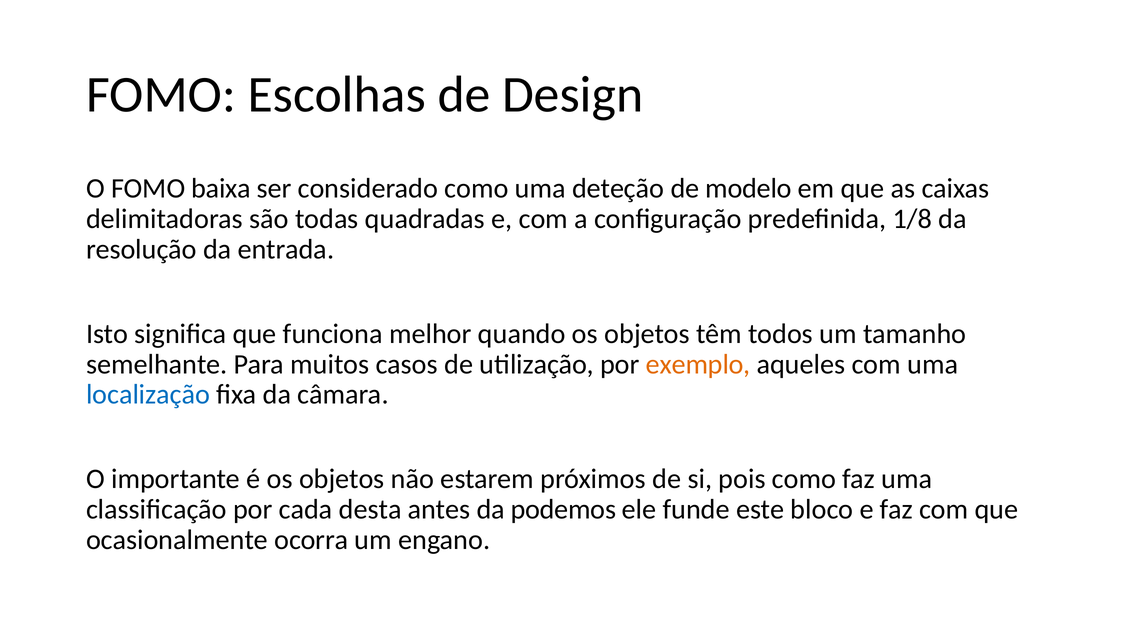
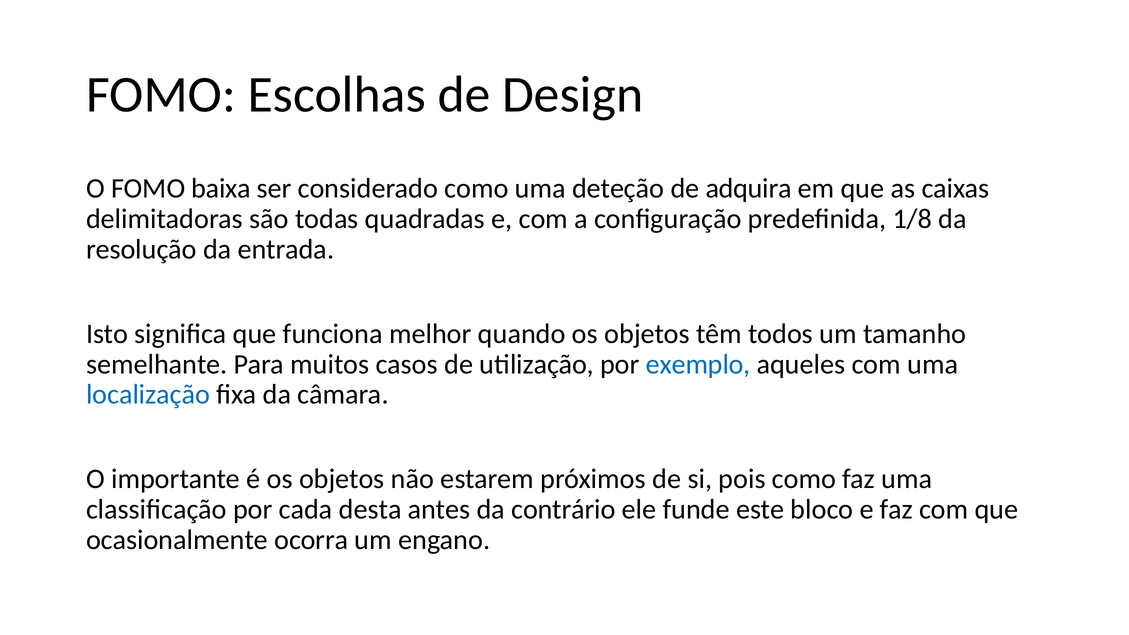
modelo: modelo -> adquira (749, 188)
exemplo colour: orange -> blue (698, 364)
podemos: podemos -> contrário (563, 510)
